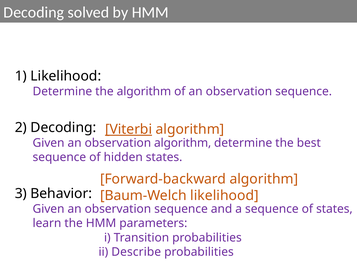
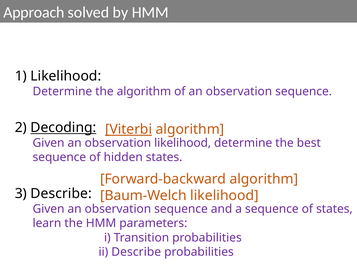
Decoding: Decoding -> Approach (34, 12)
Decoding underline: none -> present (63, 127)
observation algorithm: algorithm -> likelihood (183, 143)
3 Behavior: Behavior -> Describe (61, 193)
